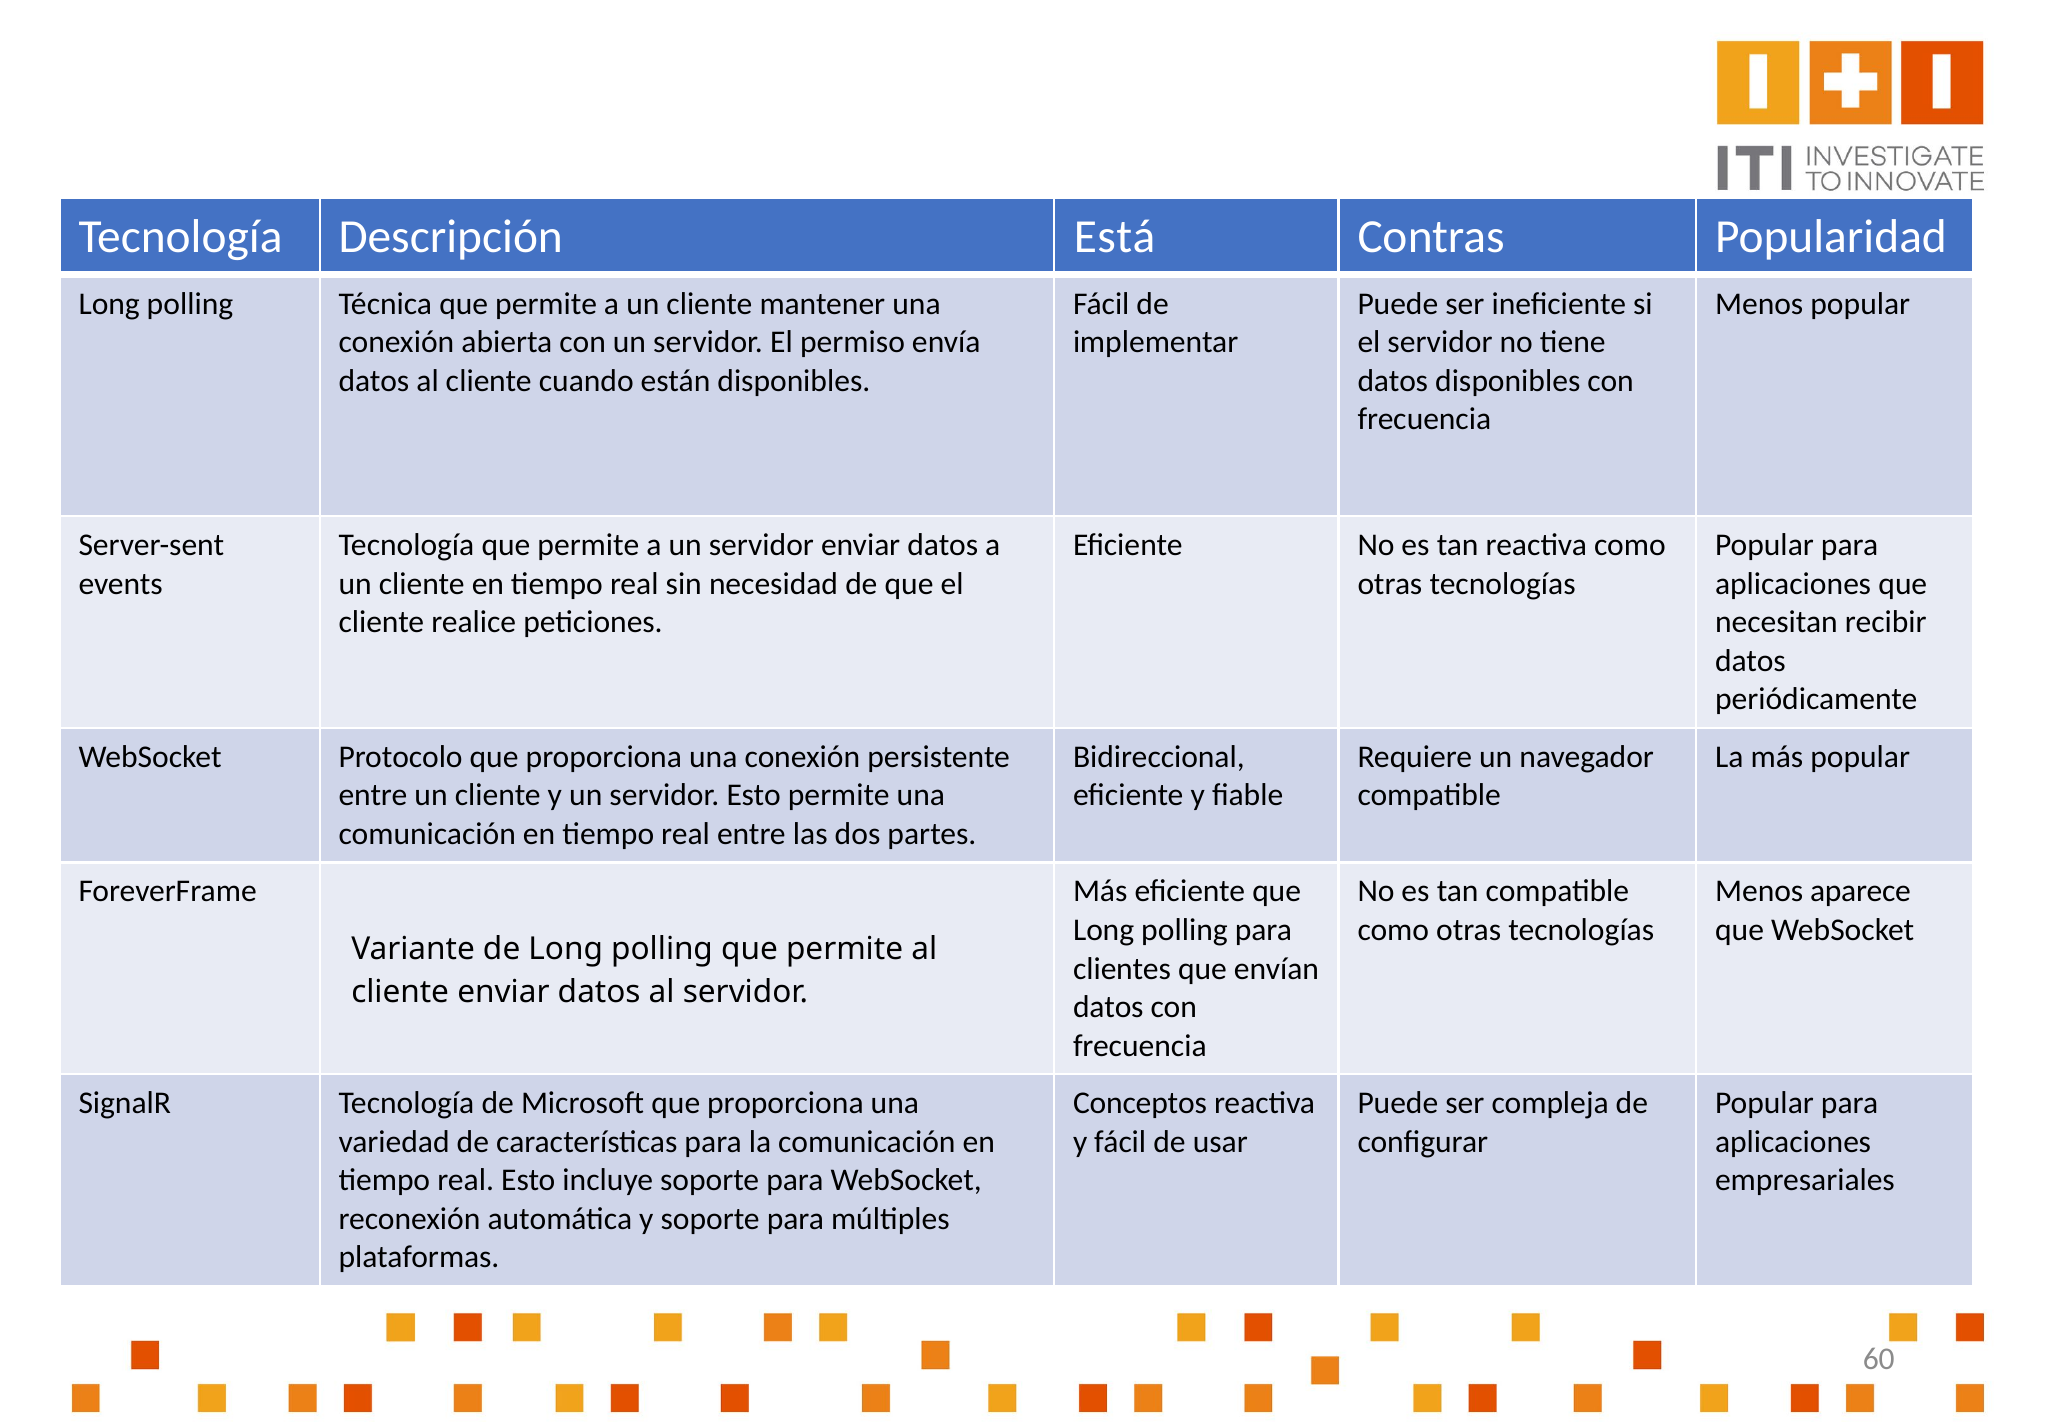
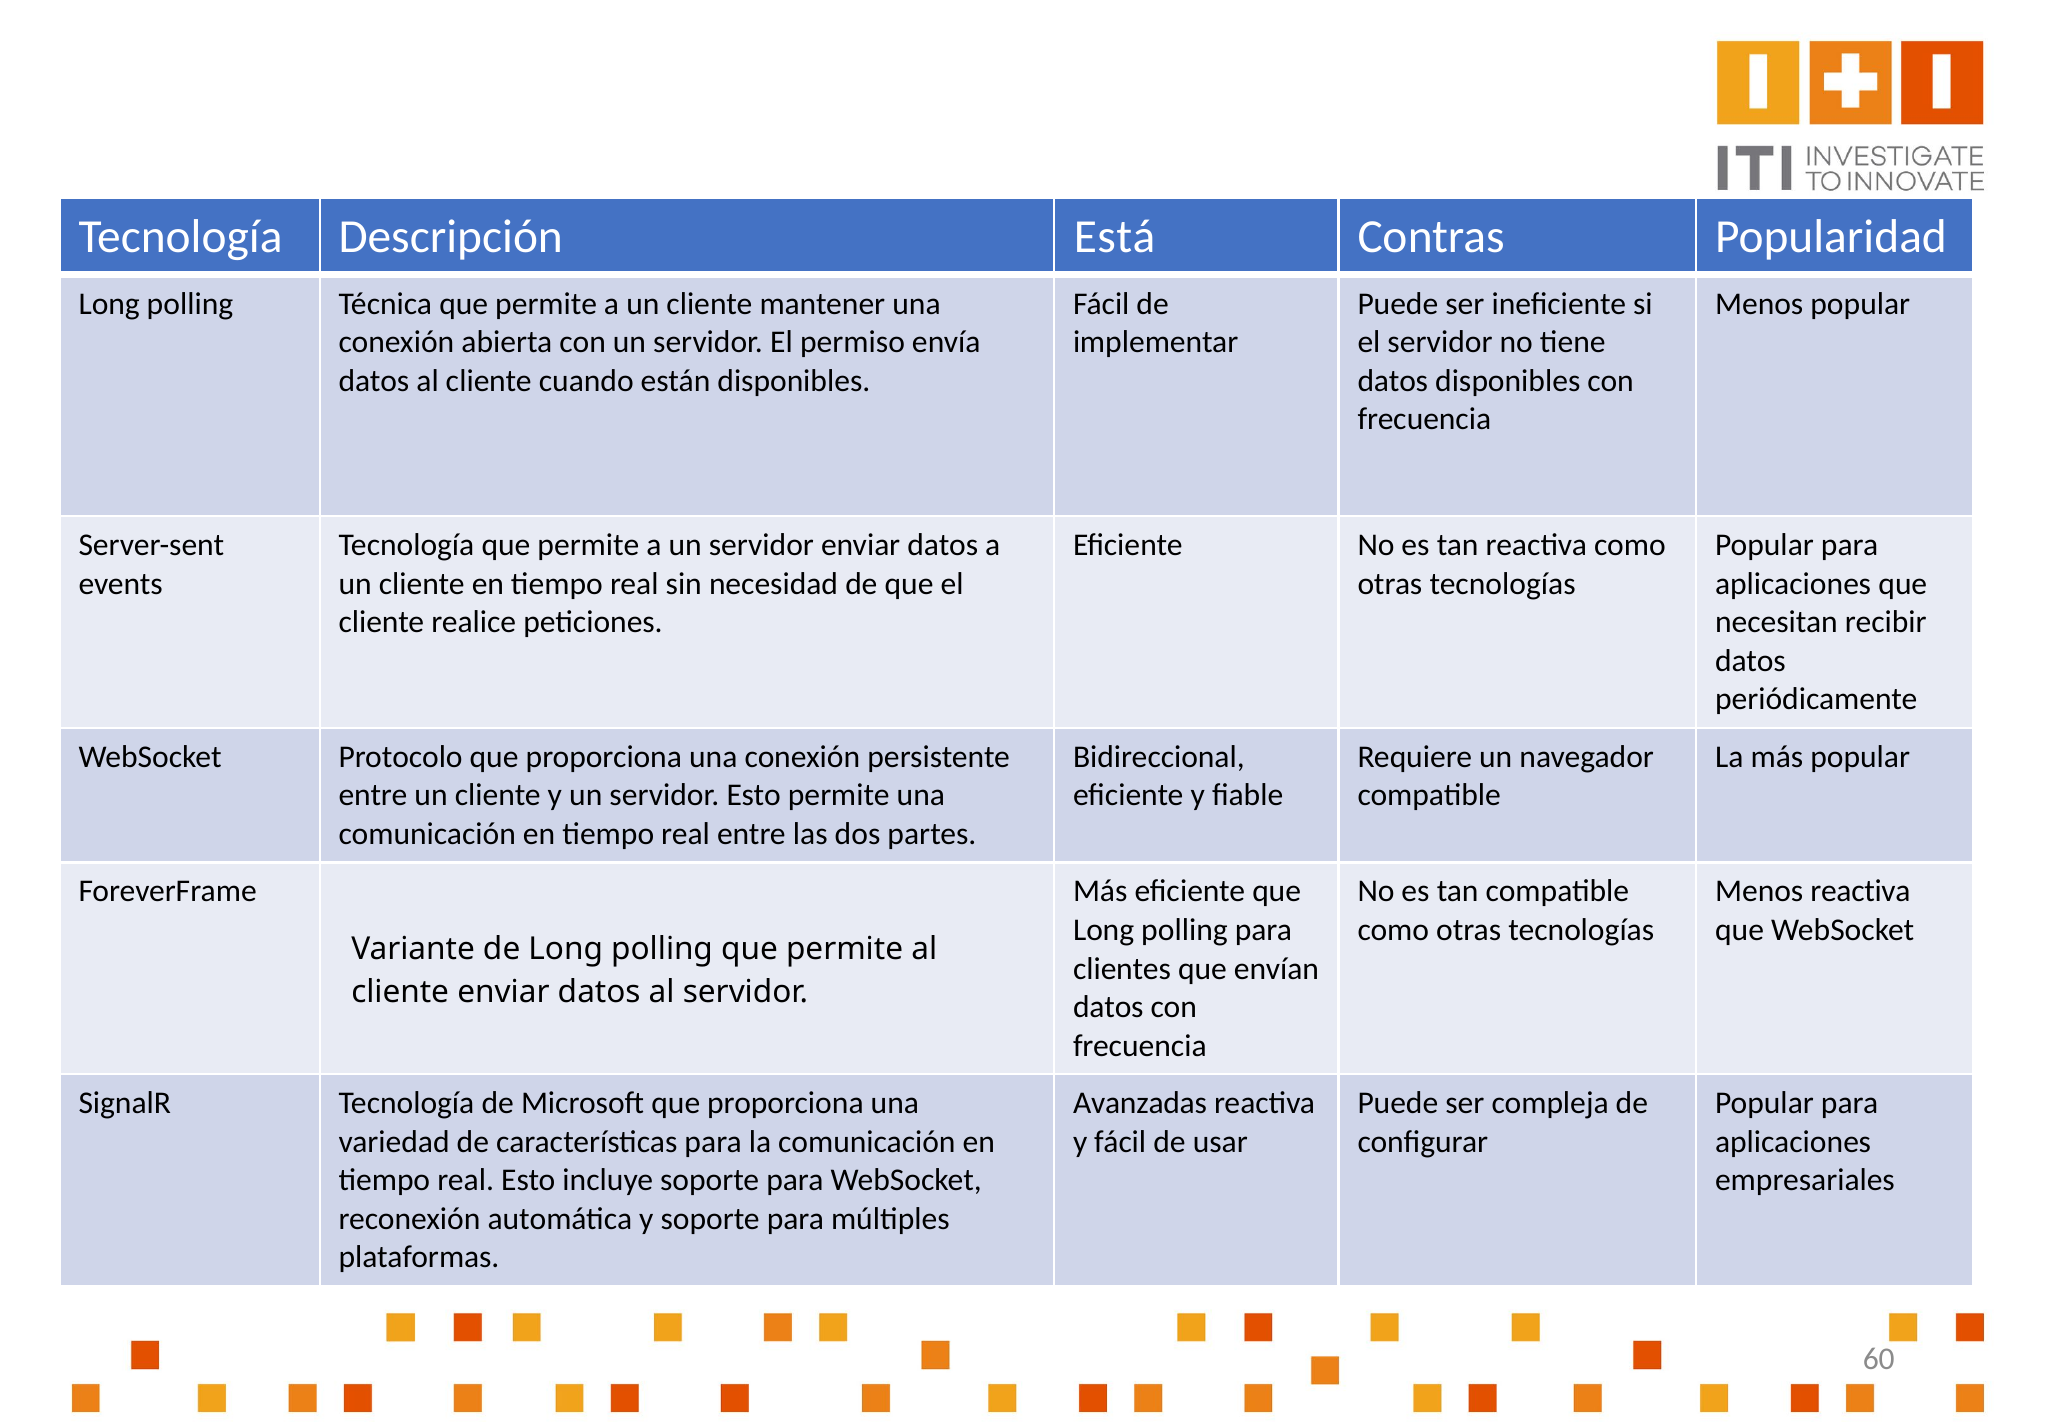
Menos aparece: aparece -> reactiva (1860, 891)
Conceptos: Conceptos -> Avanzadas (1140, 1103)
